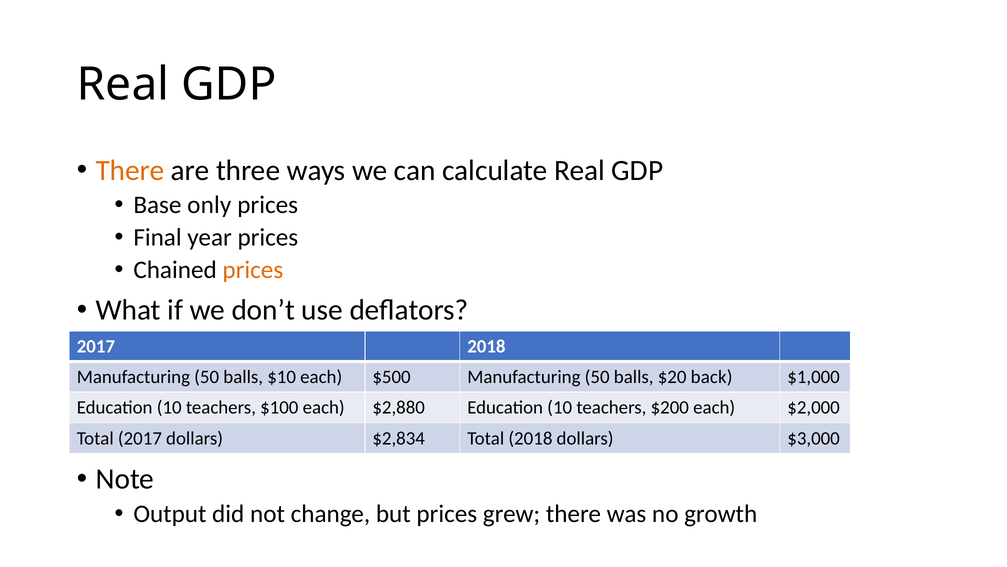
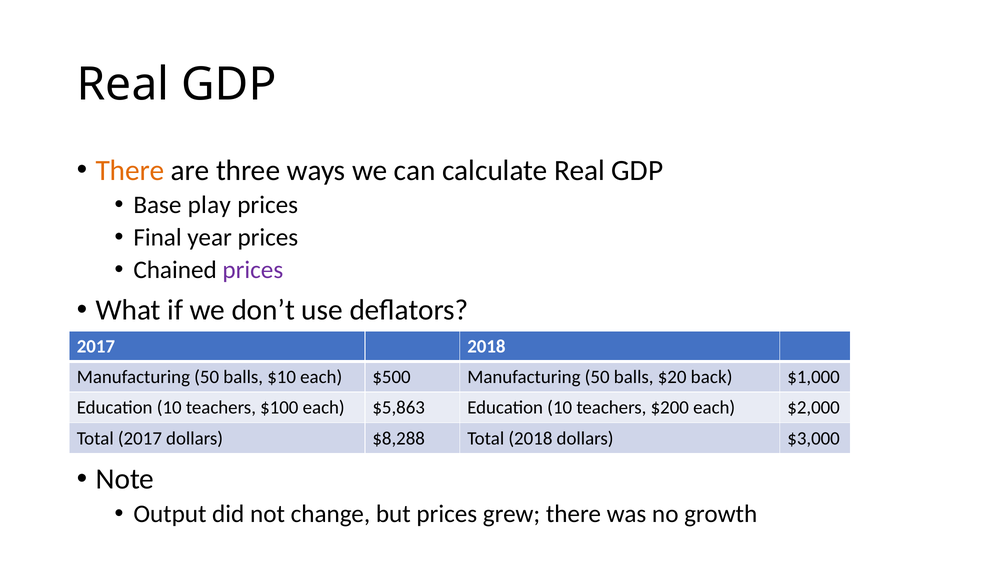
only: only -> play (209, 205)
prices colour: orange -> purple (253, 270)
$2,880: $2,880 -> $5,863 (399, 407)
$2,834: $2,834 -> $8,288 (399, 438)
